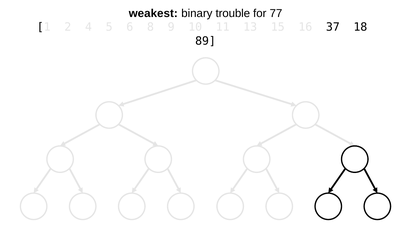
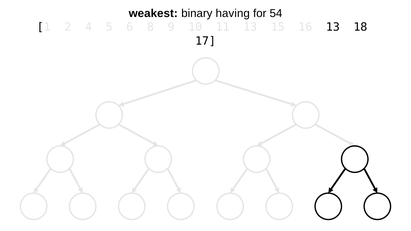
trouble: trouble -> having (233, 14)
77: 77 -> 54 (276, 14)
16 37: 37 -> 13 (333, 27)
89: 89 -> 17 (206, 41)
